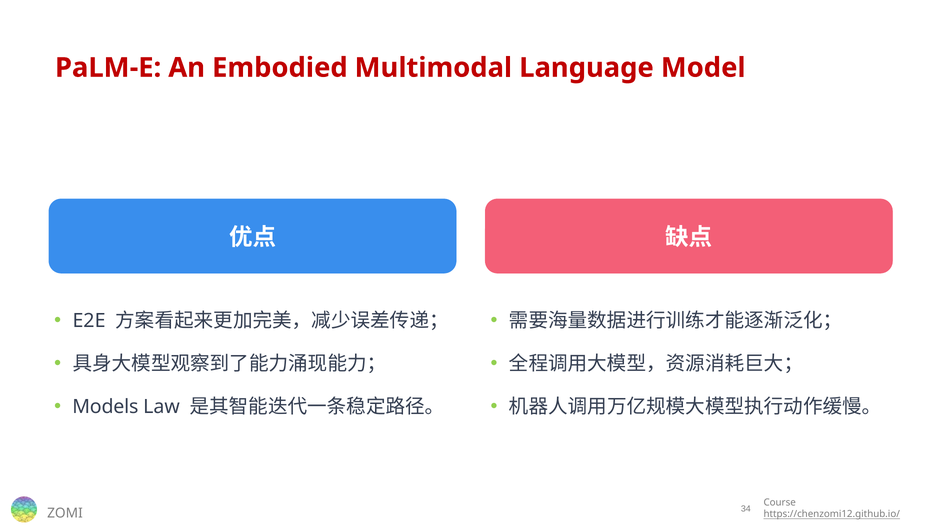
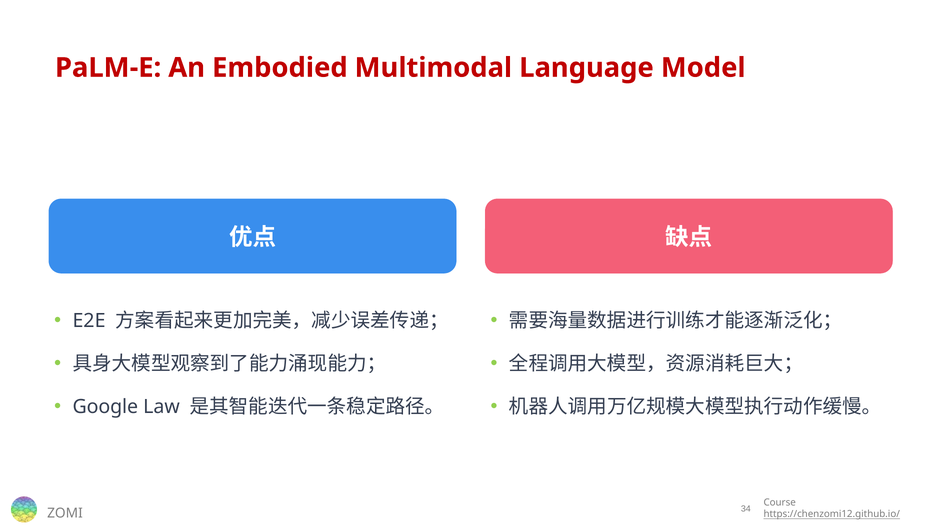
Models: Models -> Google (105, 407)
